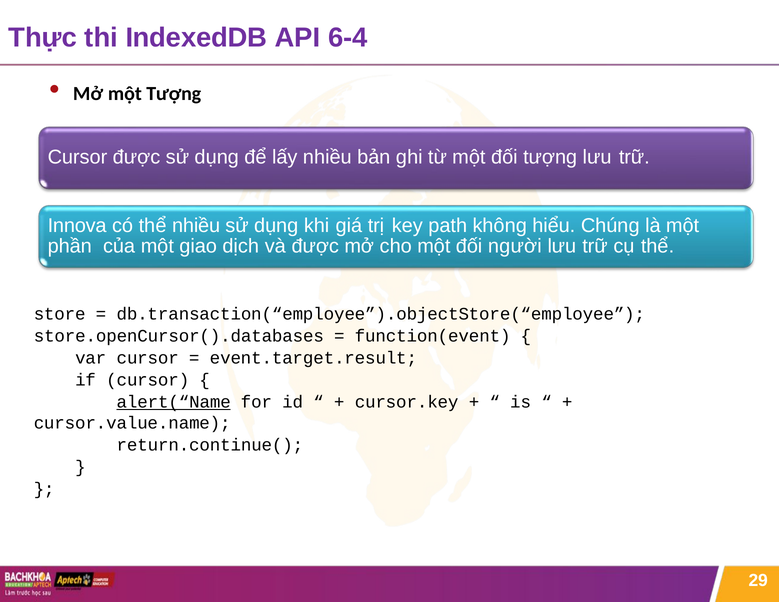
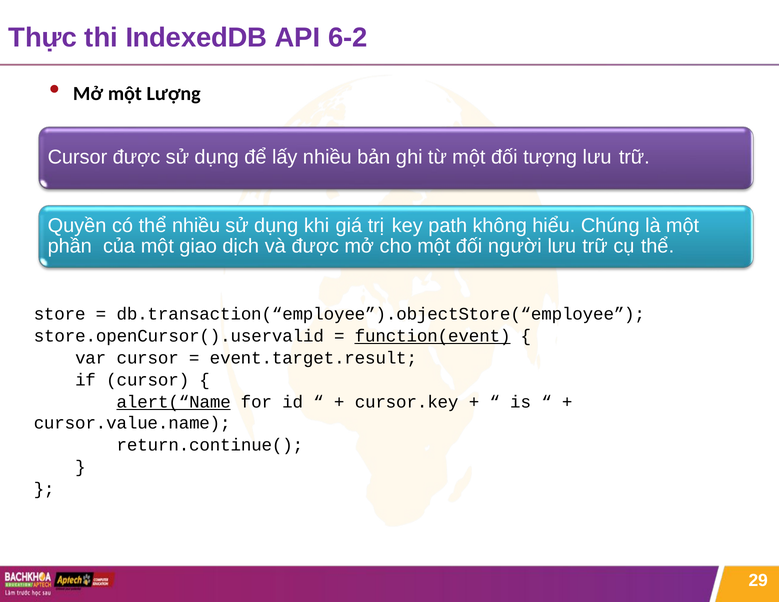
6-4: 6-4 -> 6-2 (348, 38)
một Tượng: Tượng -> Lượng (174, 94)
Innova: Innova -> Quyền (77, 226)
store.openCursor().databases: store.openCursor().databases -> store.openCursor().uservalid (179, 336)
function(event underline: none -> present (433, 336)
